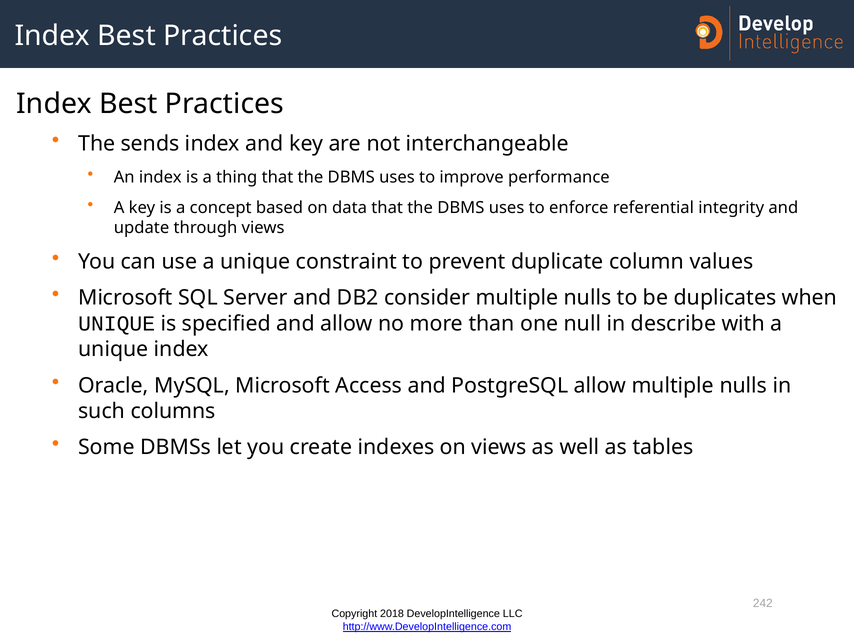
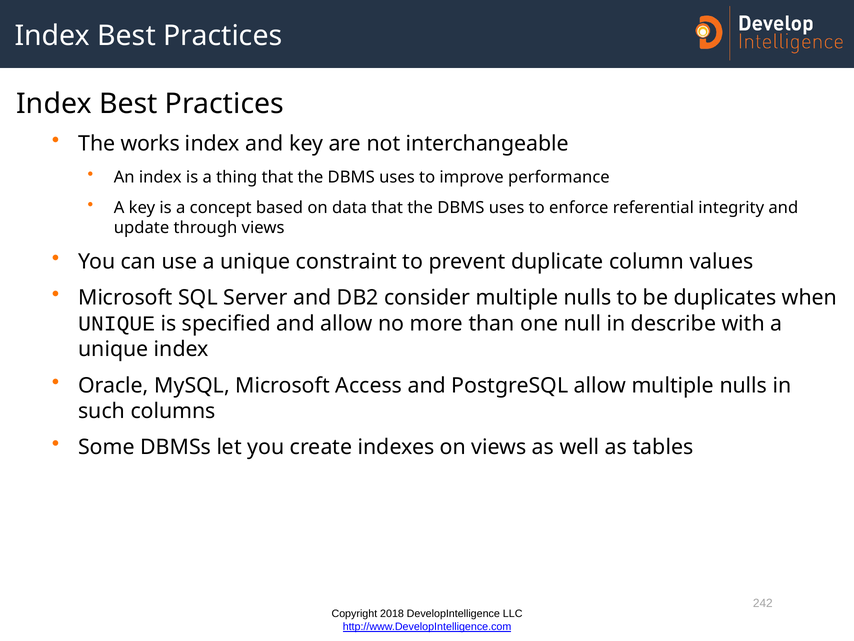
sends: sends -> works (150, 144)
